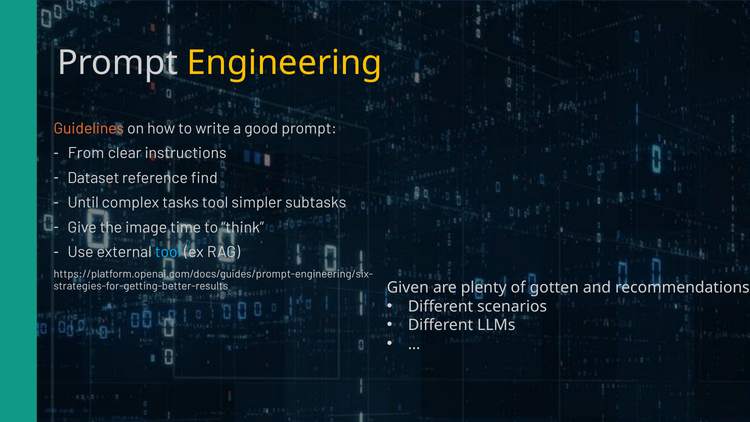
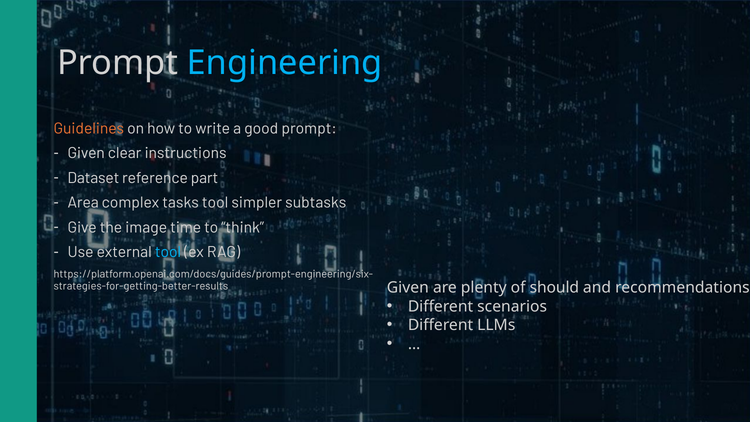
Engineering colour: yellow -> light blue (285, 63)
From: From -> Given (86, 153)
find: find -> part (204, 178)
Until: Until -> Area (83, 203)
gotten: gotten -> should (554, 288)
